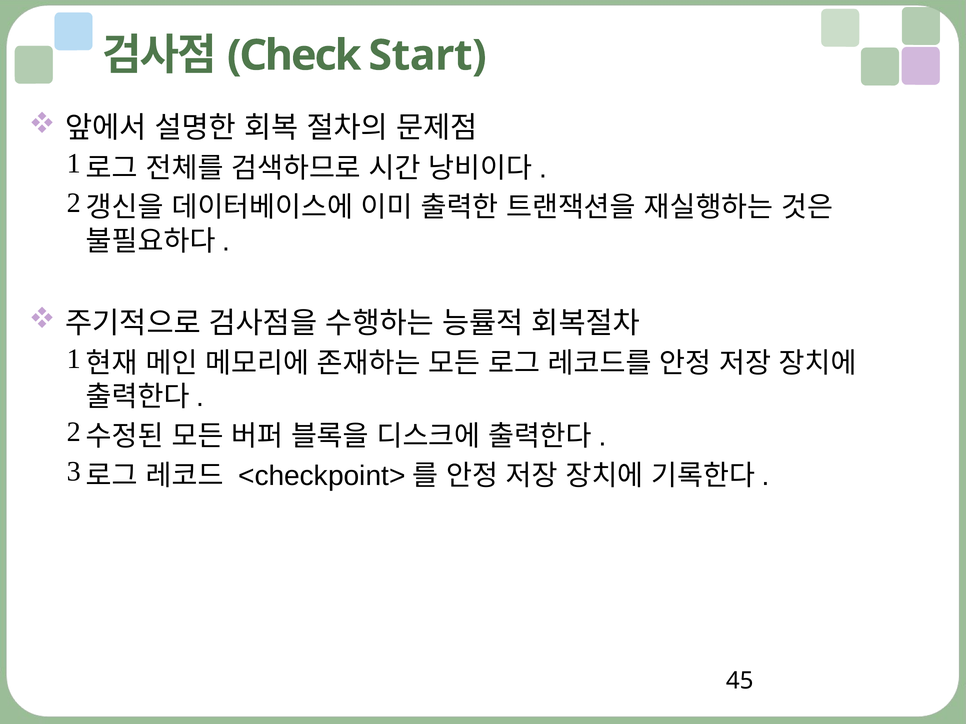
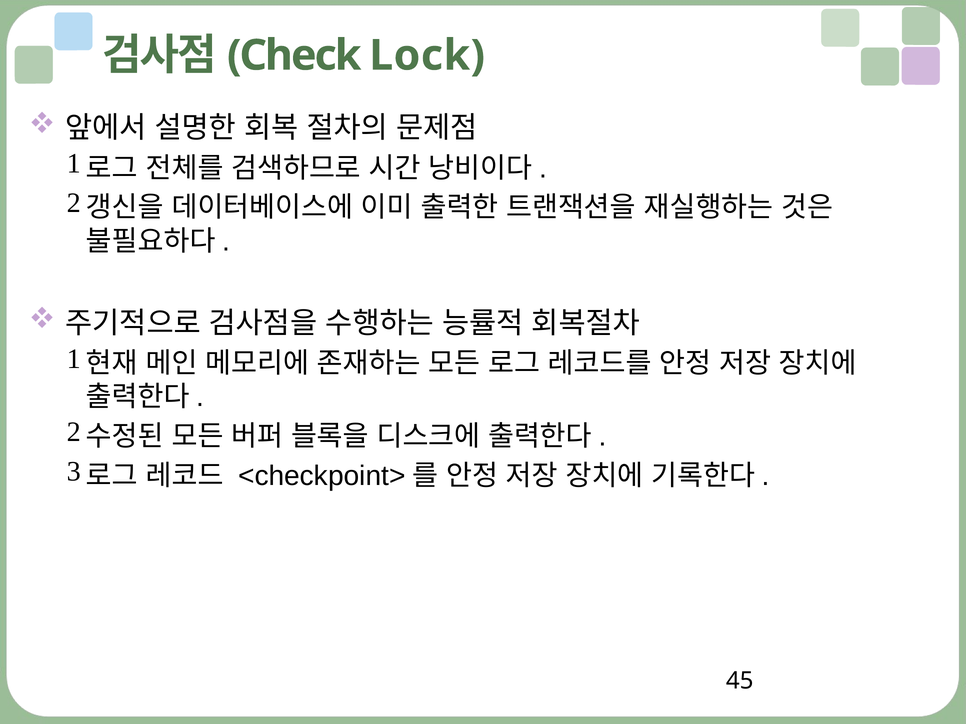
Start: Start -> Lock (427, 56)
